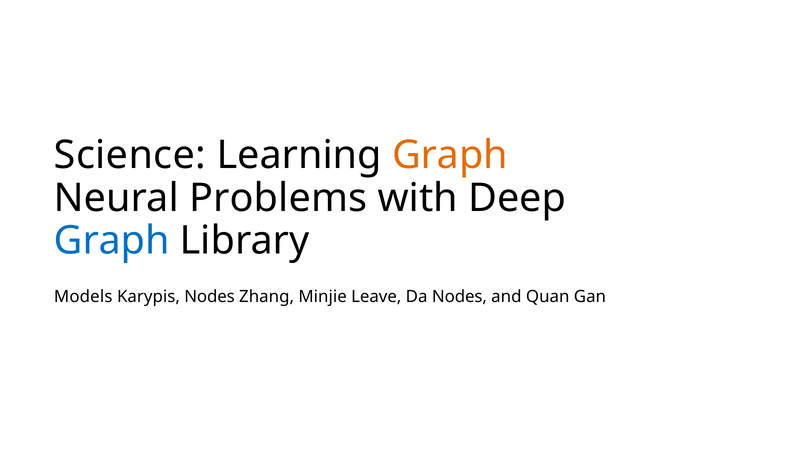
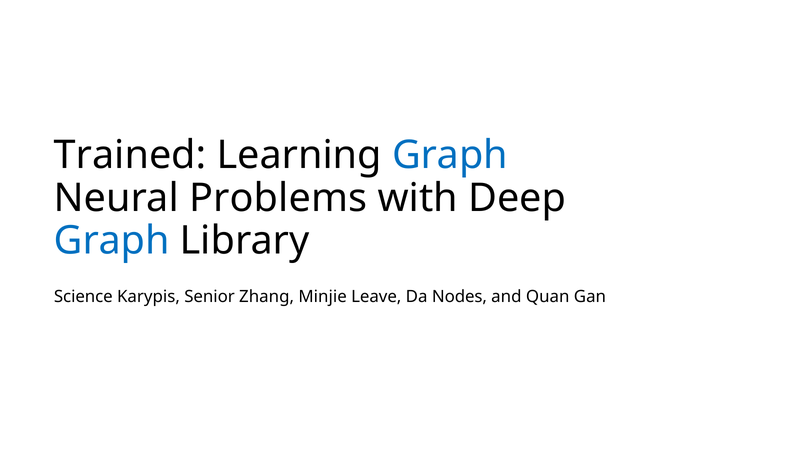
Science: Science -> Trained (130, 155)
Graph colour: orange -> blue (450, 155)
Models: Models -> Science (83, 297)
Karypis Nodes: Nodes -> Senior (210, 297)
